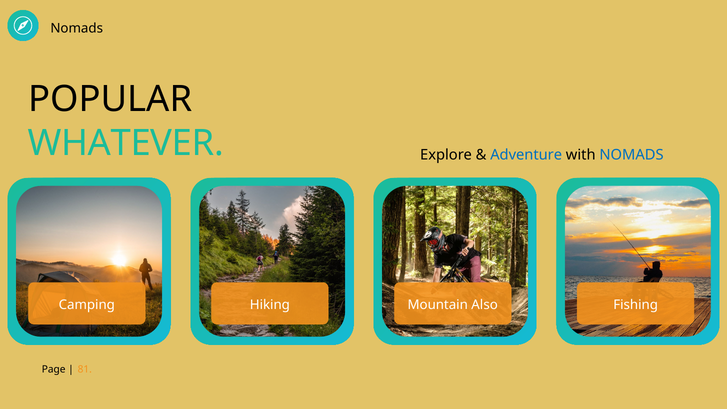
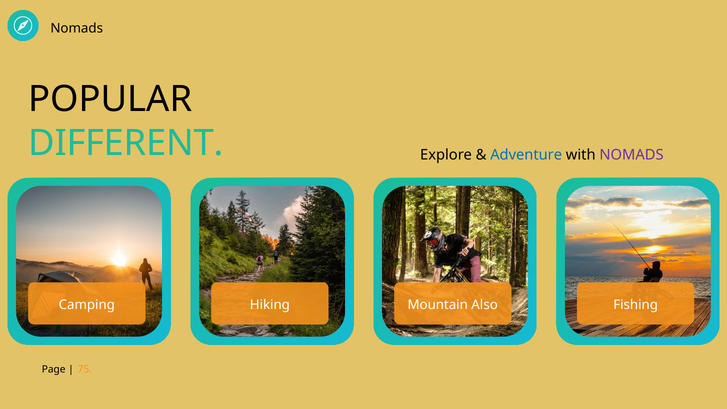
WHATEVER: WHATEVER -> DIFFERENT (126, 143)
NOMADS colour: blue -> purple (632, 155)
81: 81 -> 75 (85, 369)
